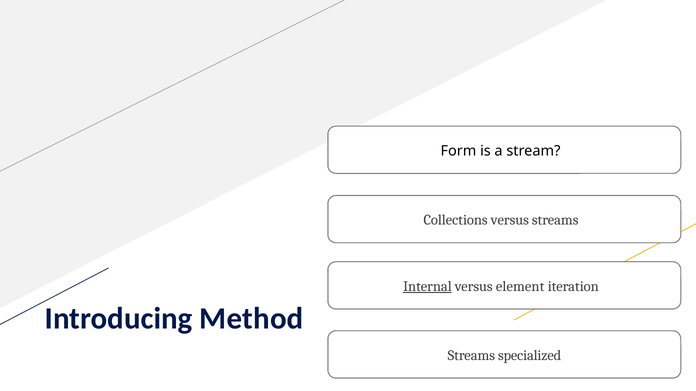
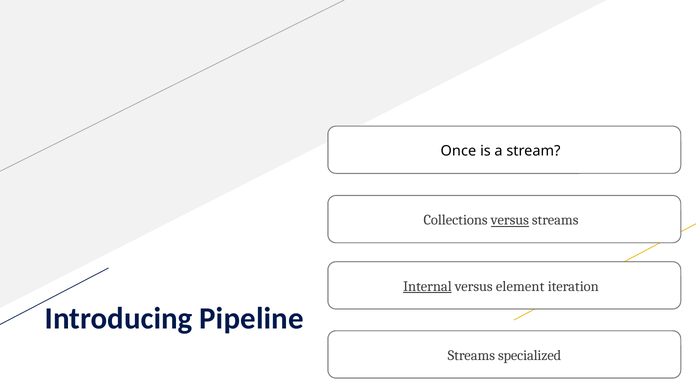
Form: Form -> Once (458, 151)
versus underline: none -> present (510, 220)
Method: Method -> Pipeline (252, 319)
